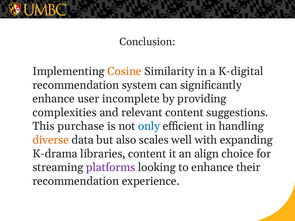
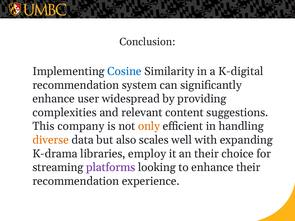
Cosine colour: orange -> blue (124, 71)
incomplete: incomplete -> widespread (131, 99)
purchase: purchase -> company (81, 126)
only colour: blue -> orange (149, 126)
libraries content: content -> employ (147, 154)
an align: align -> their (206, 154)
